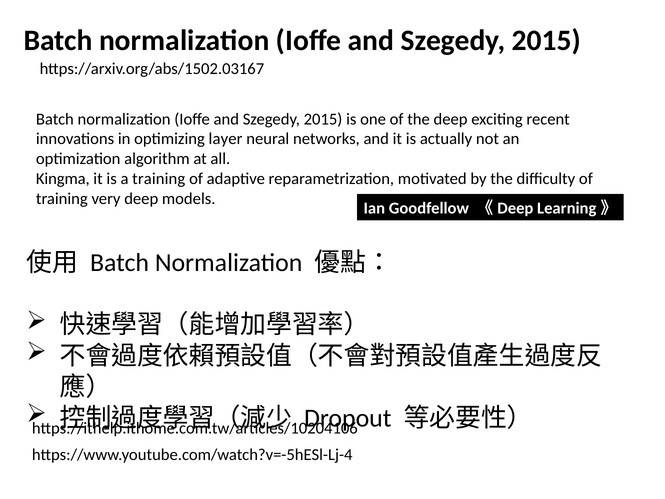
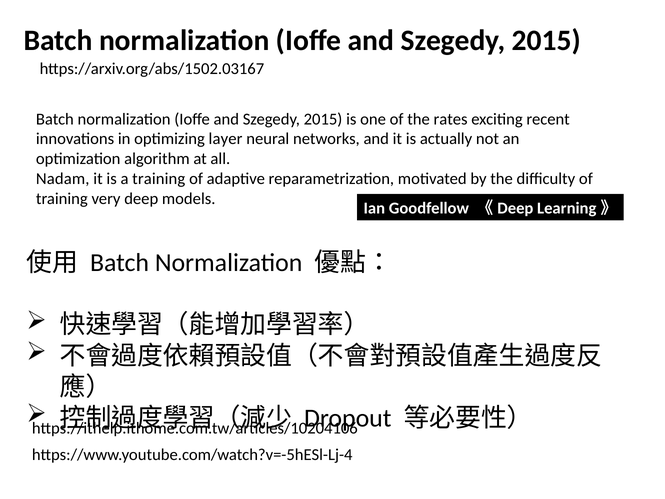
the deep: deep -> rates (451, 119)
Kingma: Kingma -> Nadam (63, 179)
